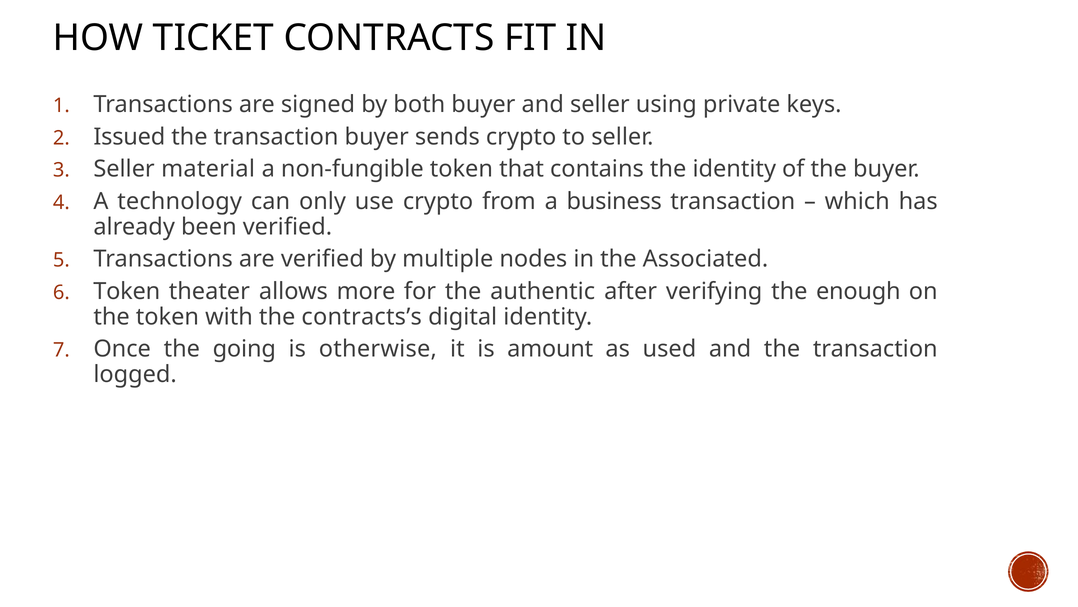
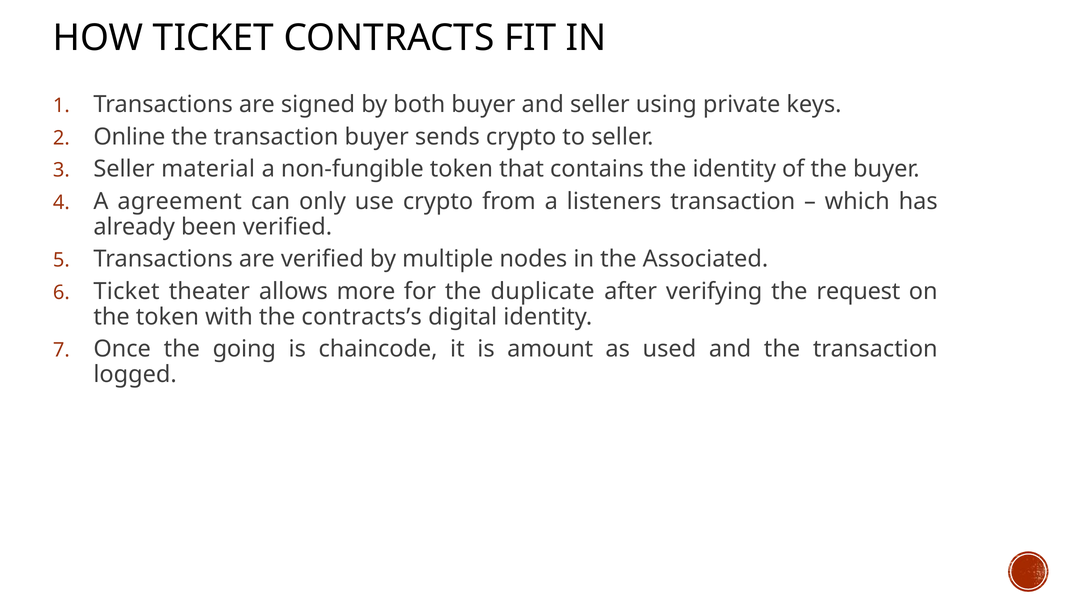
Issued: Issued -> Online (129, 137)
technology: technology -> agreement (180, 201)
business: business -> listeners (614, 201)
Token: Token -> Ticket (127, 291)
authentic: authentic -> duplicate (543, 291)
enough: enough -> request (858, 291)
otherwise: otherwise -> chaincode (378, 349)
